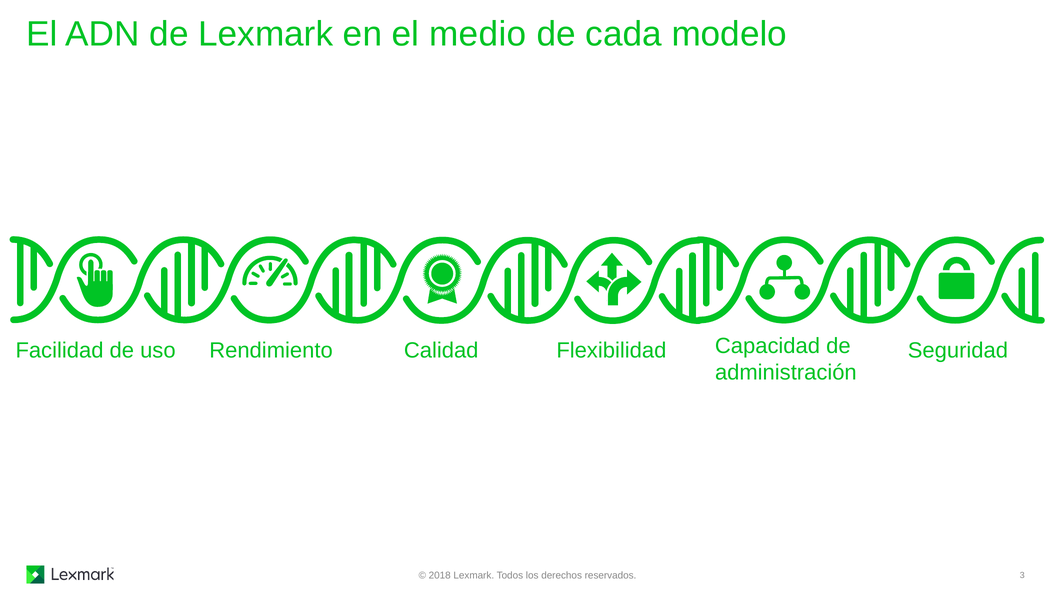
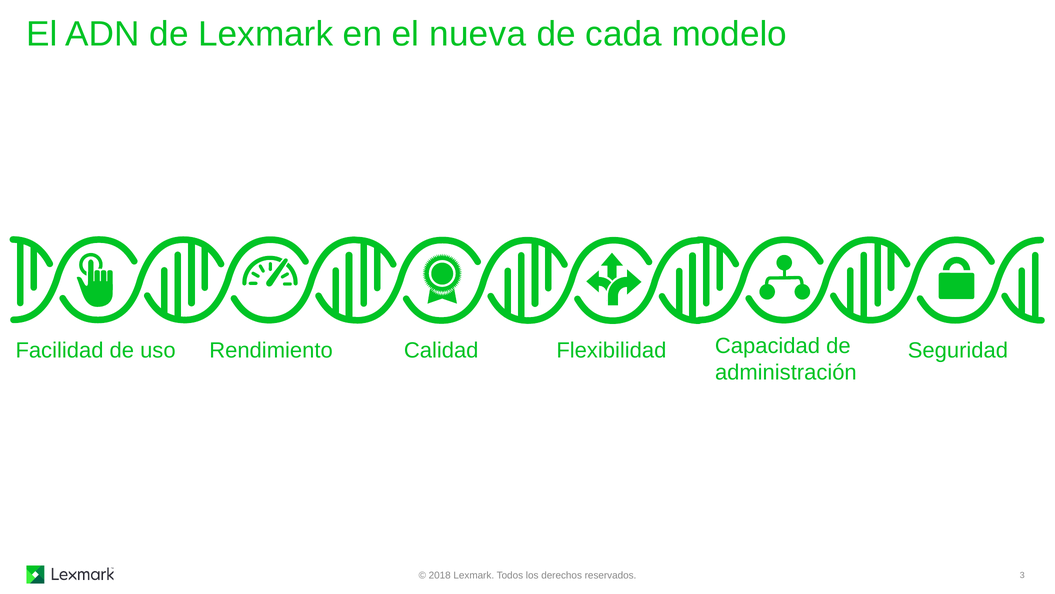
medio: medio -> nueva (478, 34)
